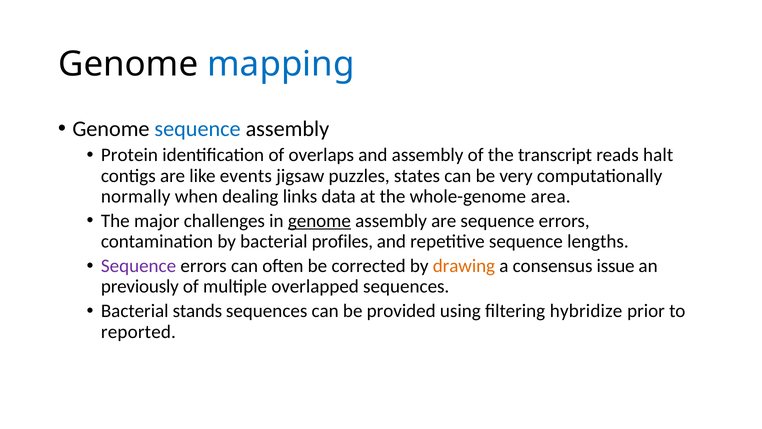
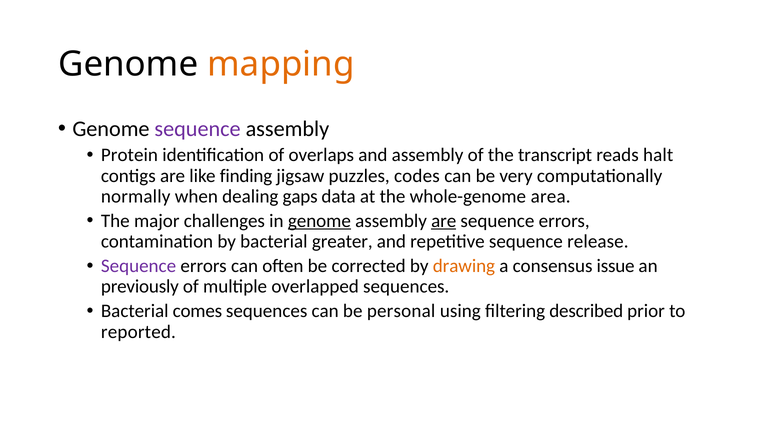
mapping colour: blue -> orange (281, 64)
sequence colour: blue -> purple (198, 129)
events: events -> finding (246, 176)
states: states -> codes (417, 176)
links: links -> gaps (300, 196)
are underline: none -> present (444, 221)
profiles: profiles -> greater (342, 241)
lengths: lengths -> release (598, 241)
stands: stands -> comes (197, 311)
provided: provided -> personal (401, 311)
hybridize: hybridize -> described (586, 311)
